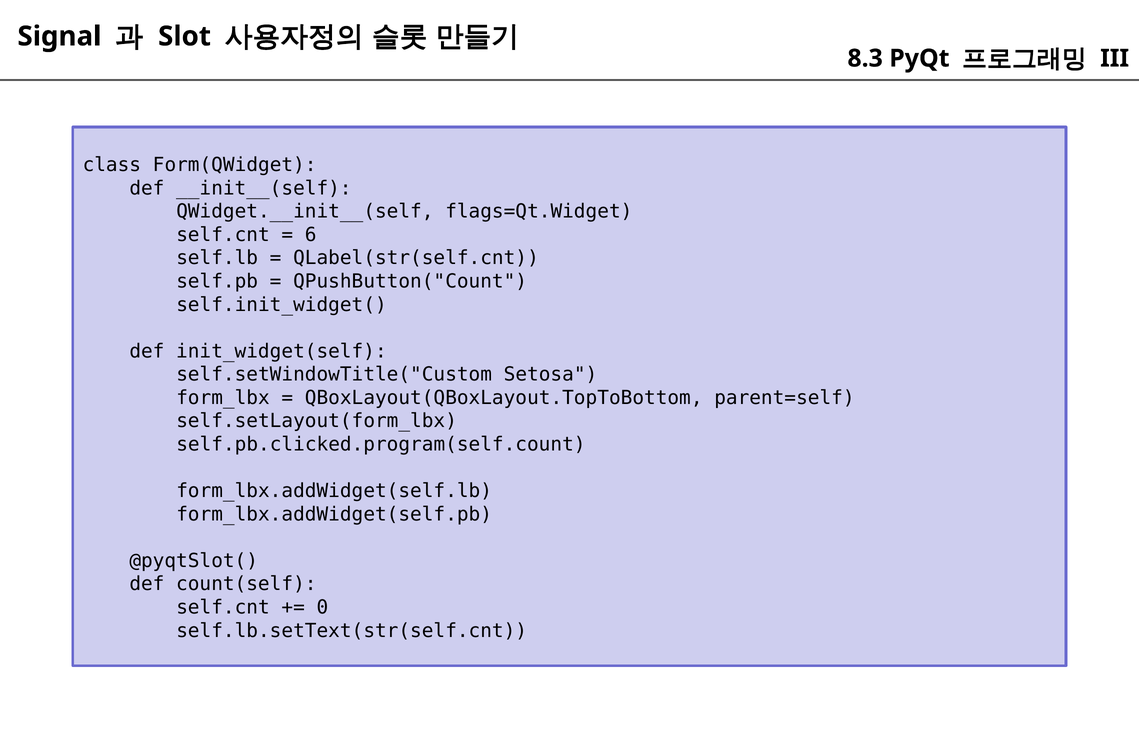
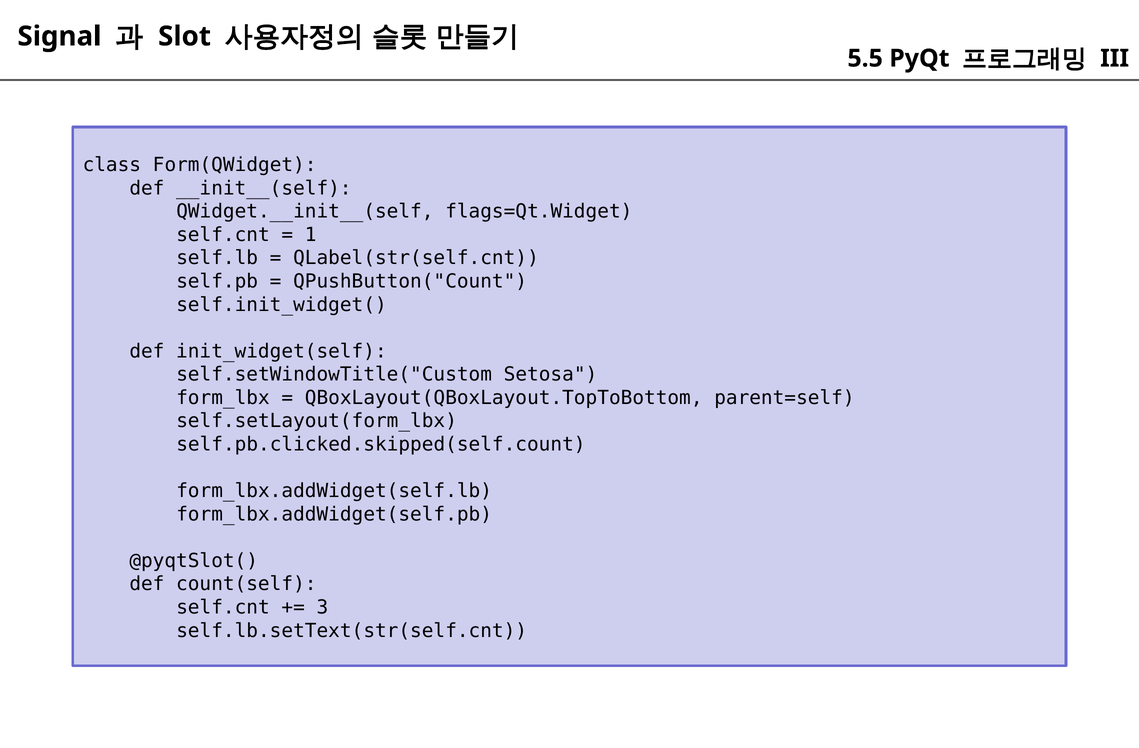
8.3: 8.3 -> 5.5 (865, 58)
6: 6 -> 1 (311, 235)
self.pb.clicked.program(self.count: self.pb.clicked.program(self.count -> self.pb.clicked.skipped(self.count (381, 444)
0: 0 -> 3 (322, 607)
